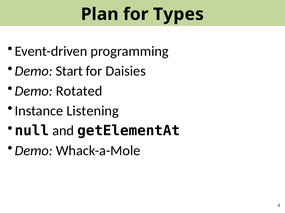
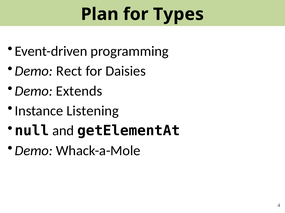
Start: Start -> Rect (69, 71)
Rotated: Rotated -> Extends (79, 91)
